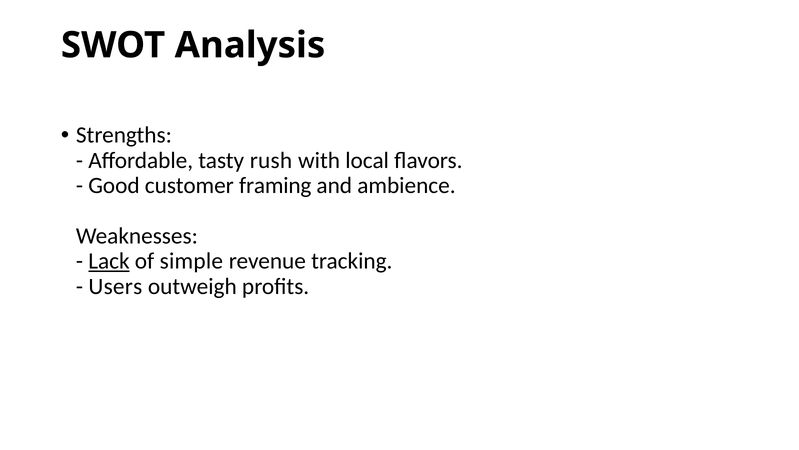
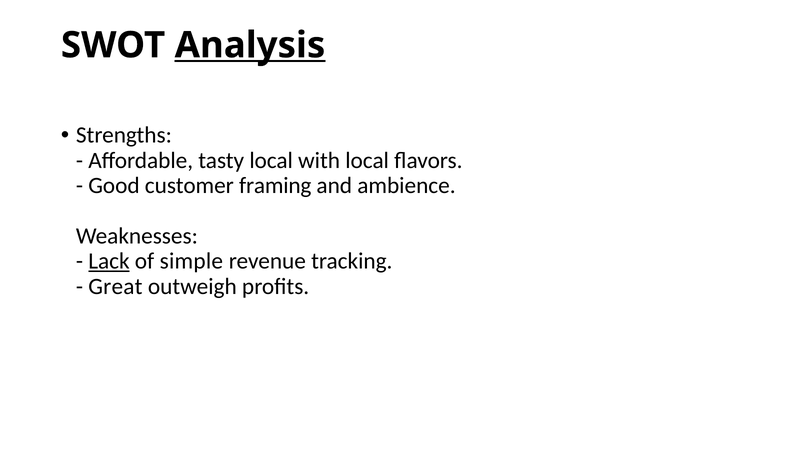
Analysis underline: none -> present (250, 45)
tasty rush: rush -> local (271, 160)
Users: Users -> Great (115, 286)
